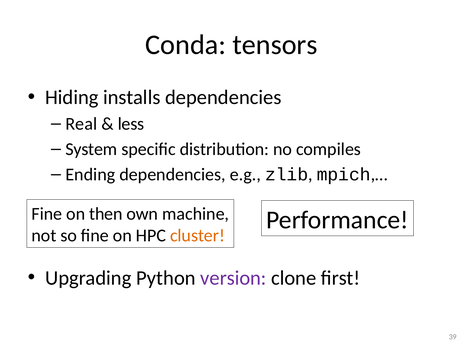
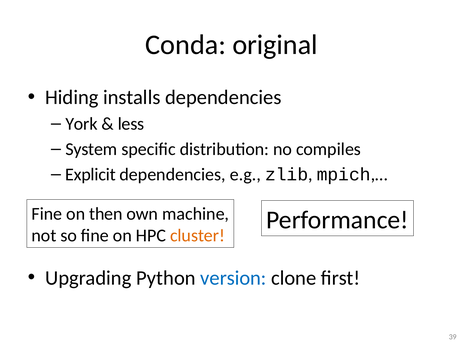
tensors: tensors -> original (275, 45)
Real: Real -> York (81, 124)
Ending: Ending -> Explicit (91, 174)
version colour: purple -> blue (233, 277)
